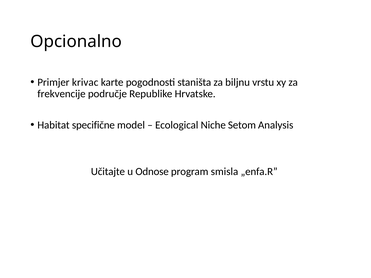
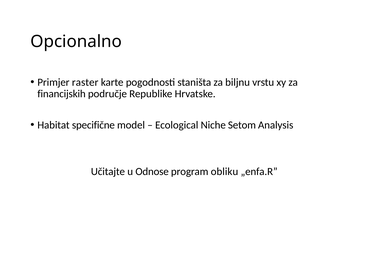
krivac: krivac -> raster (85, 82)
frekvencije: frekvencije -> financijskih (62, 94)
smisla: smisla -> obliku (224, 172)
